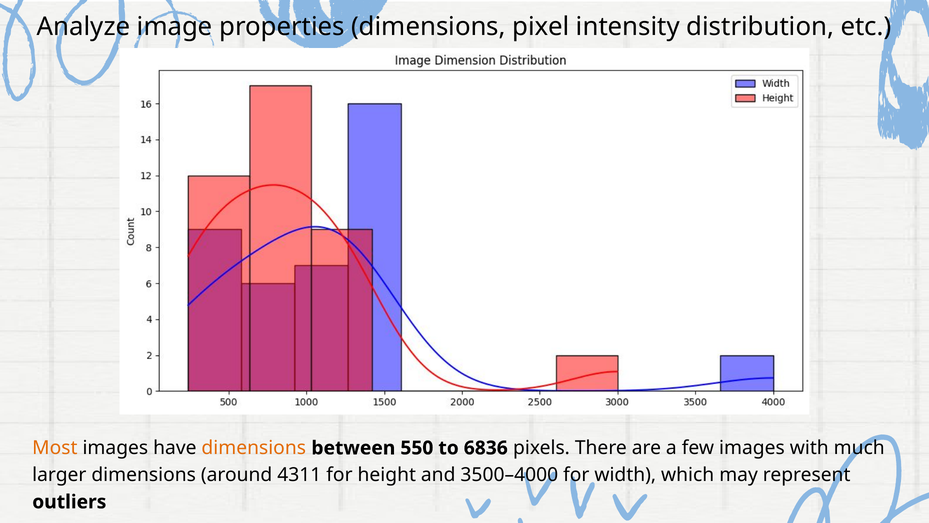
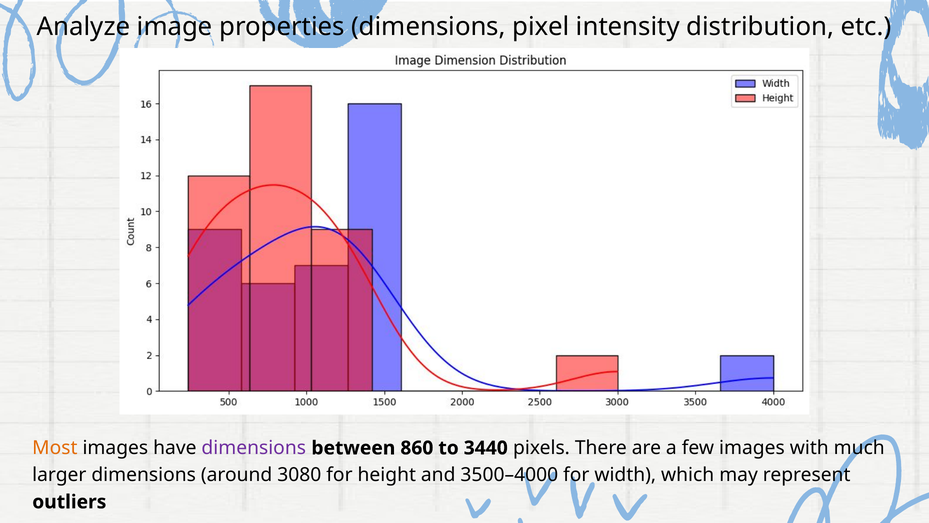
dimensions colour: orange -> purple (254, 448)
550: 550 -> 860 (417, 448)
6836: 6836 -> 3440 (486, 448)
4311: 4311 -> 3080 (299, 475)
